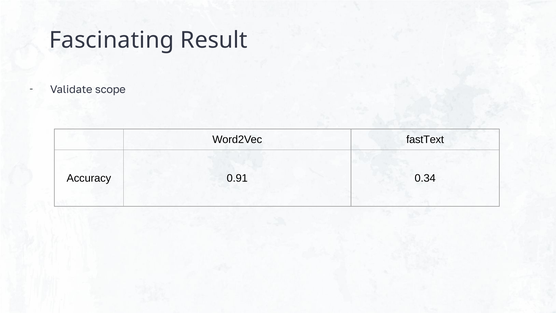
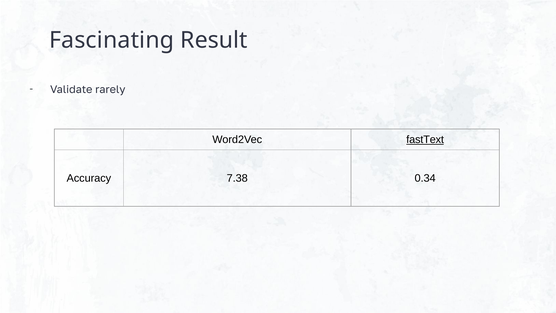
scope: scope -> rarely (110, 89)
fastText underline: none -> present (425, 139)
0.91: 0.91 -> 7.38 (237, 178)
